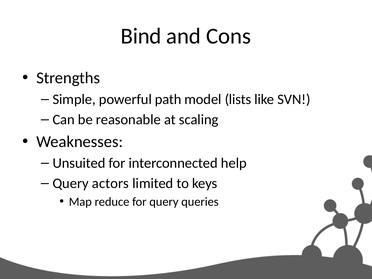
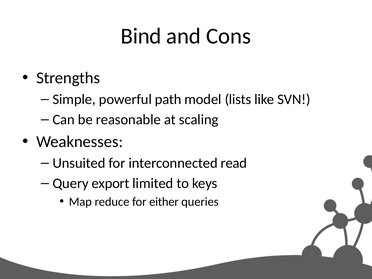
help: help -> read (234, 163)
actors: actors -> export (111, 183)
for query: query -> either (164, 202)
